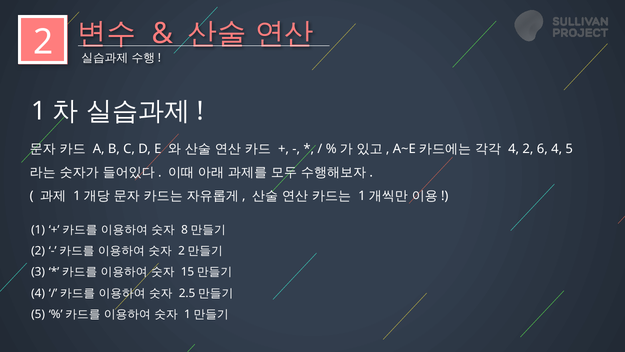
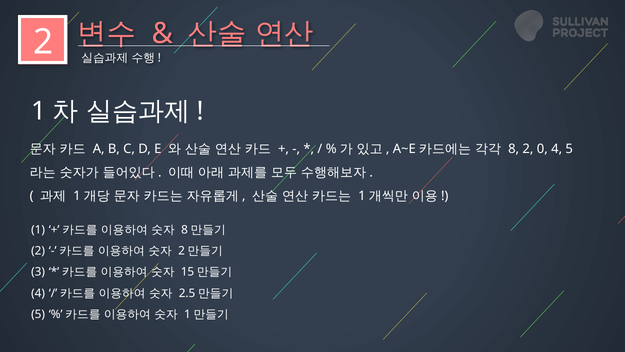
4: 4 -> 8 (514, 149)
6: 6 -> 0 (542, 149)
